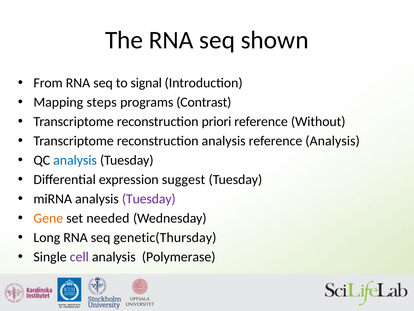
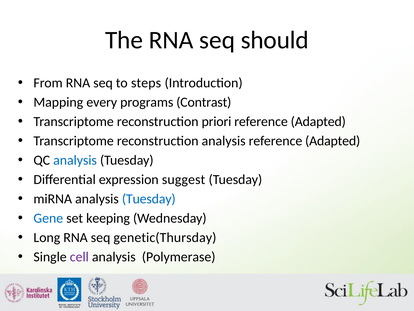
shown: shown -> should (275, 40)
signal: signal -> steps (146, 83)
steps: steps -> every (102, 102)
Without: Without -> Adapted (318, 121)
Analysis: Analysis -> Adapted (333, 141)
Tuesday colour: purple -> blue (149, 199)
Gene colour: orange -> blue (48, 218)
needed: needed -> keeping (108, 218)
